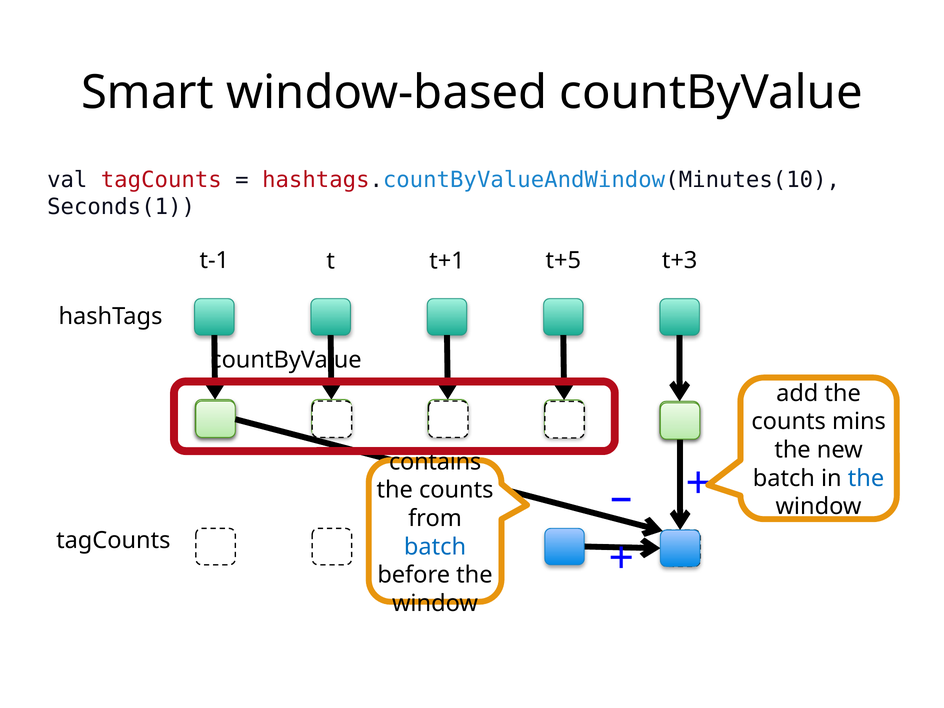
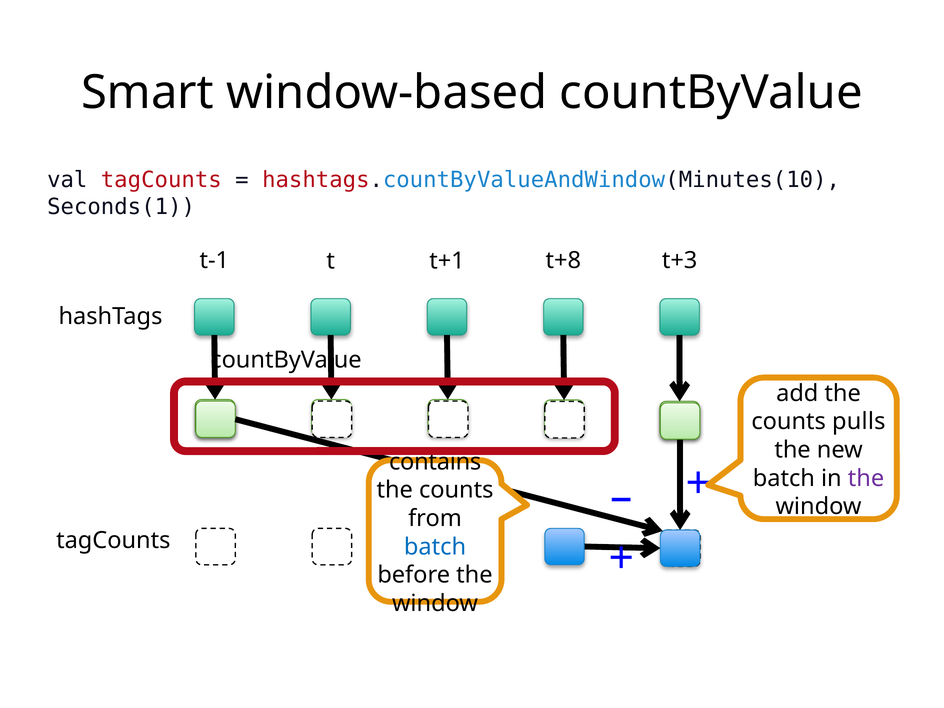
t+5: t+5 -> t+8 (563, 260)
mins: mins -> pulls (859, 422)
the colour: blue -> purple (866, 478)
